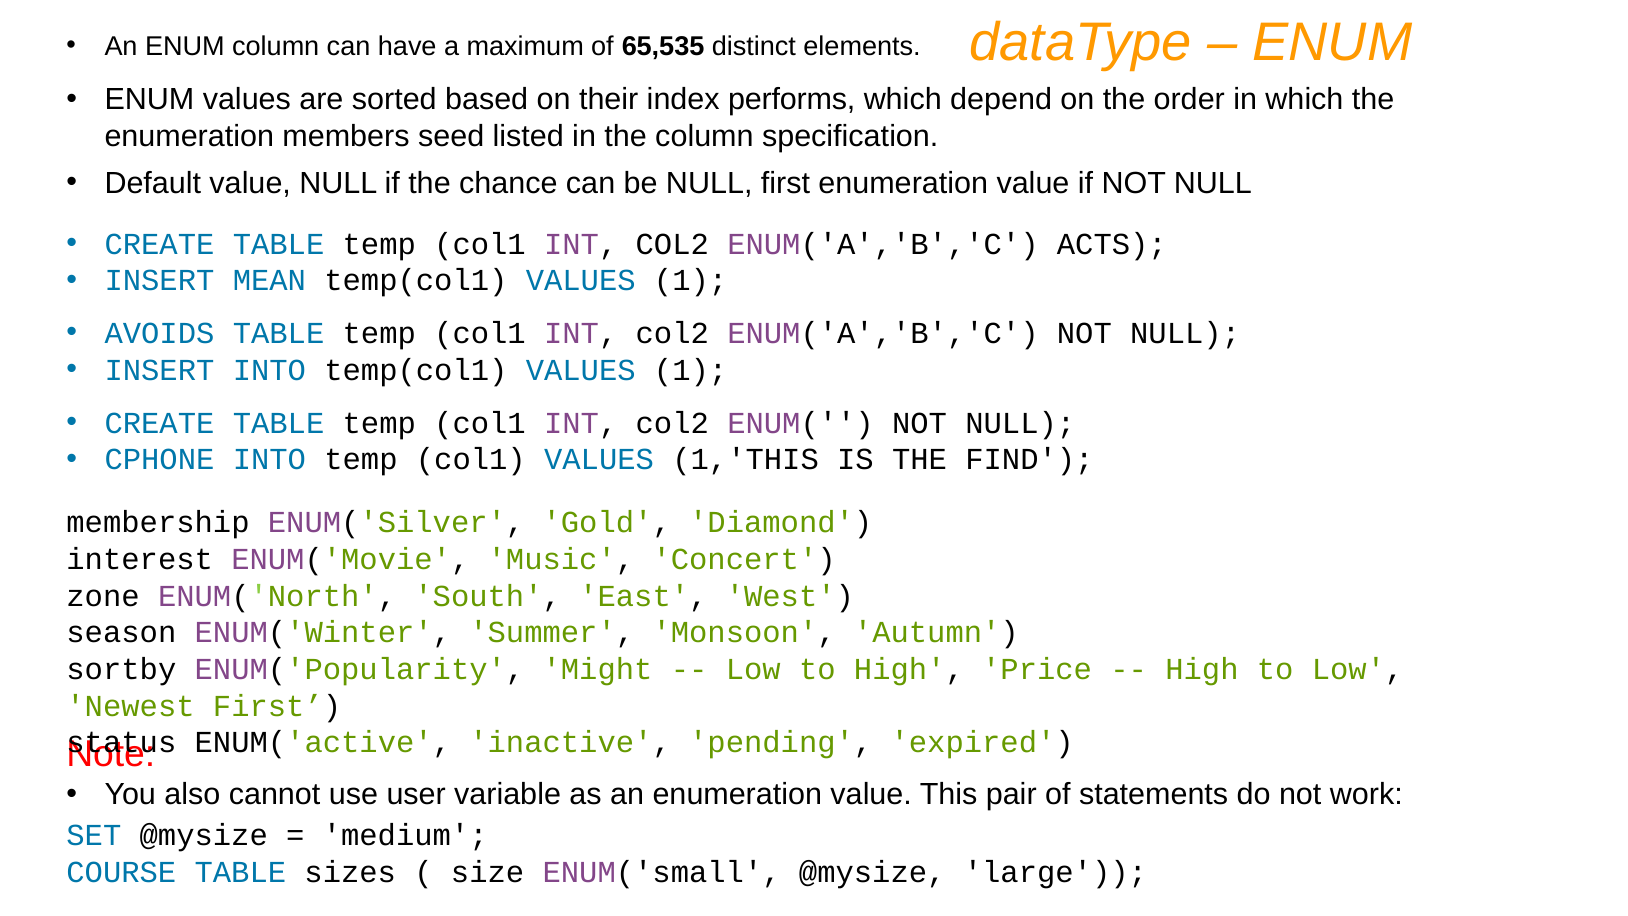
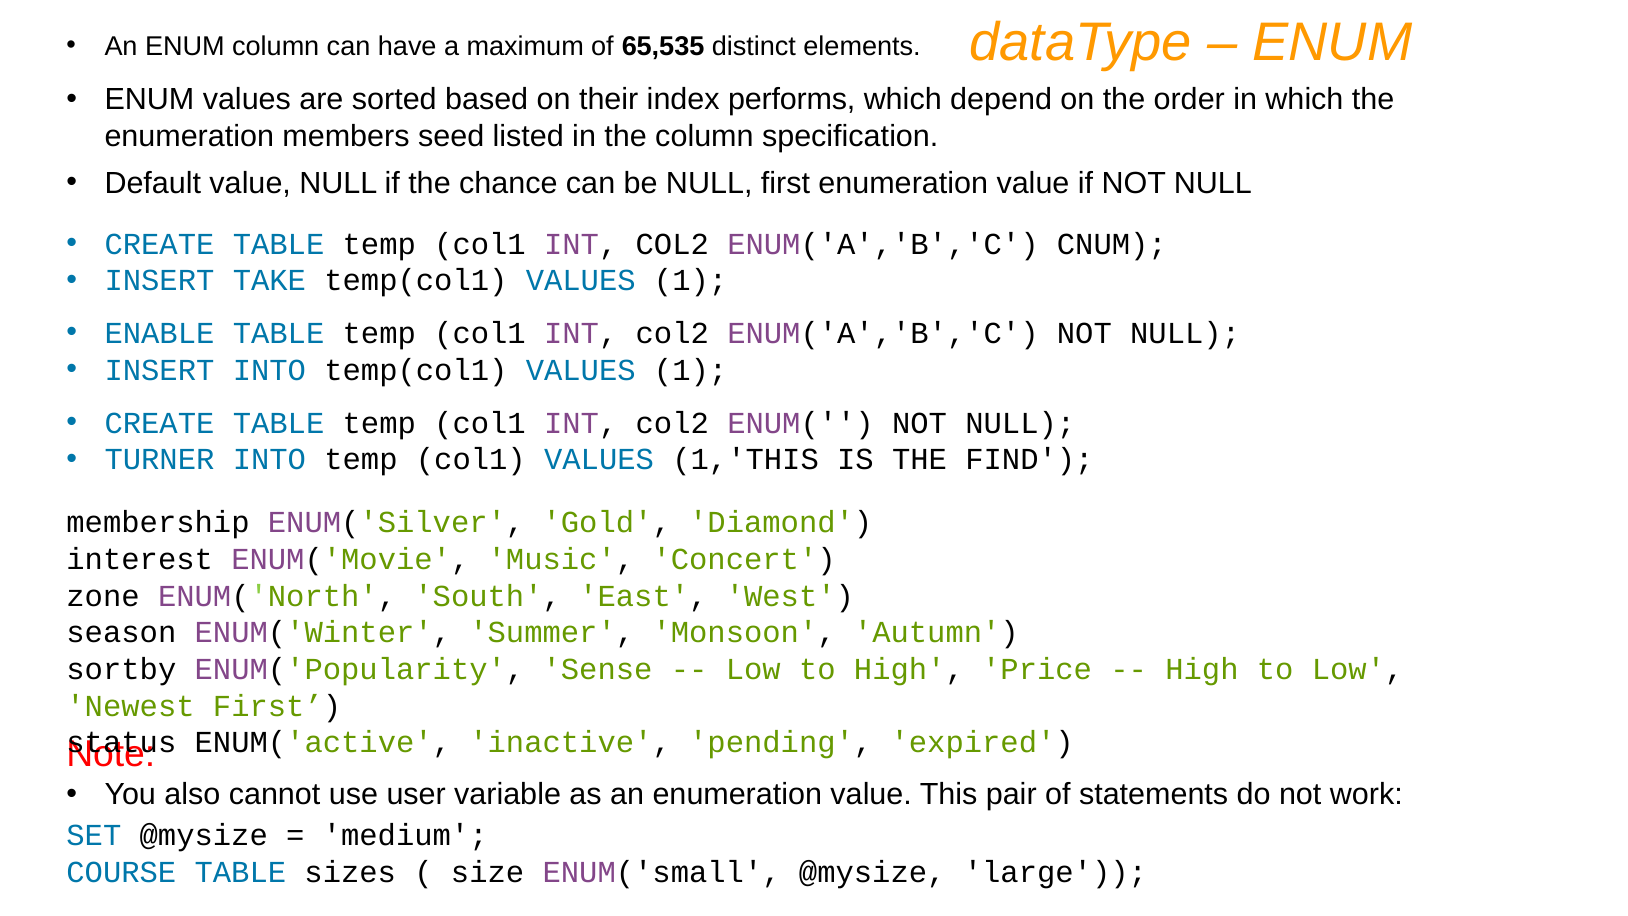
ACTS: ACTS -> CNUM (1112, 244)
MEAN: MEAN -> TAKE (269, 281)
AVOIDS: AVOIDS -> ENABLE (159, 333)
CPHONE: CPHONE -> TURNER (159, 460)
Might: Might -> Sense (598, 669)
